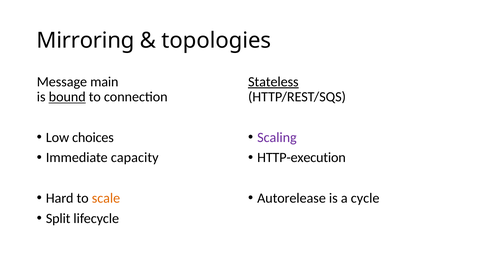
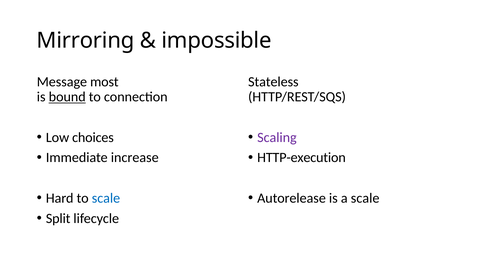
topologies: topologies -> impossible (217, 41)
main: main -> most (104, 82)
Stateless underline: present -> none (273, 82)
capacity: capacity -> increase (135, 157)
scale colour: orange -> blue (106, 198)
a cycle: cycle -> scale (365, 198)
